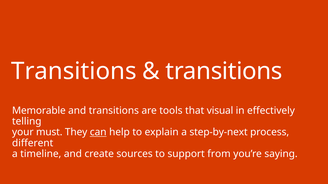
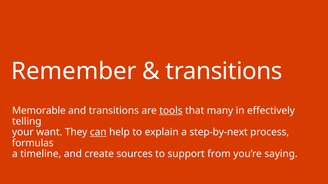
Transitions: Transitions -> Remember (74, 71)
tools underline: none -> present (171, 111)
visual: visual -> many (220, 111)
must: must -> want (49, 132)
different: different -> formulas (33, 143)
